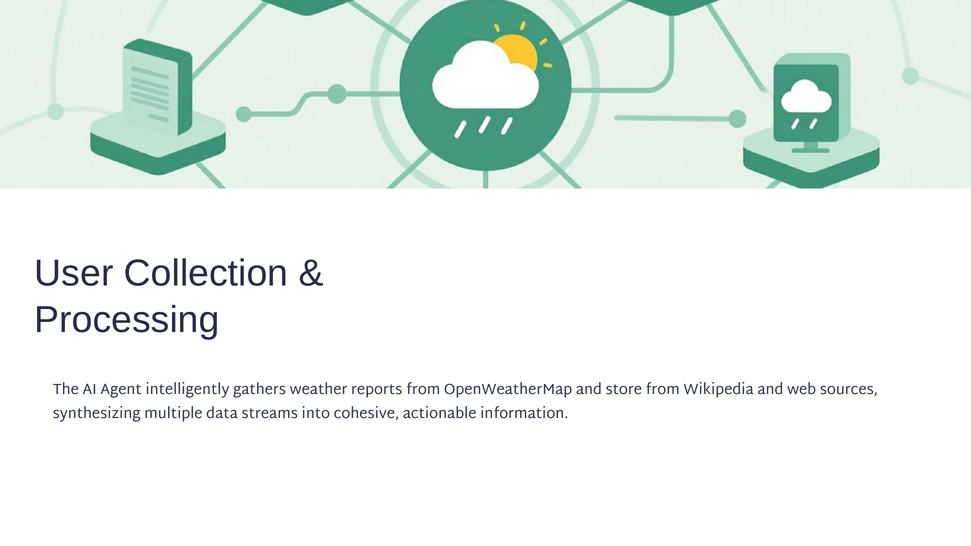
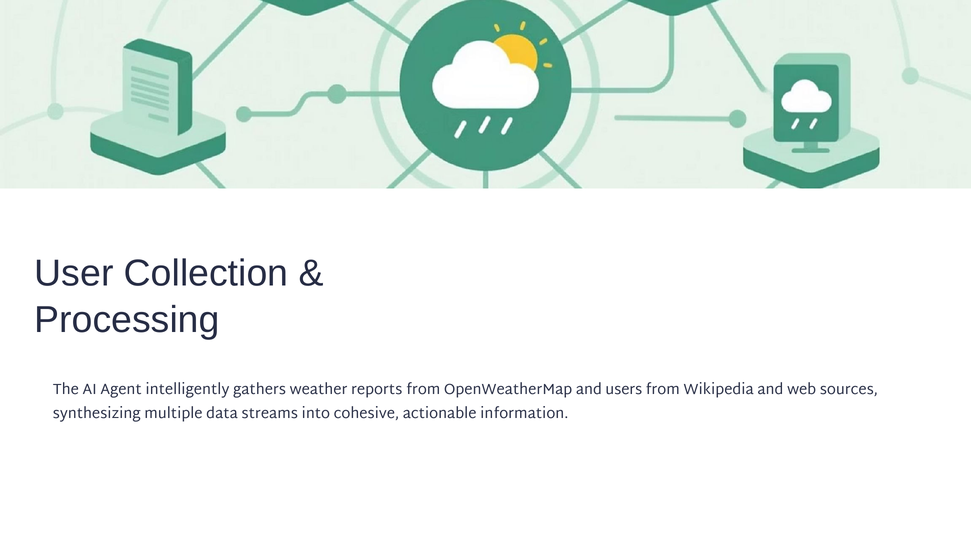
store: store -> users (624, 390)
